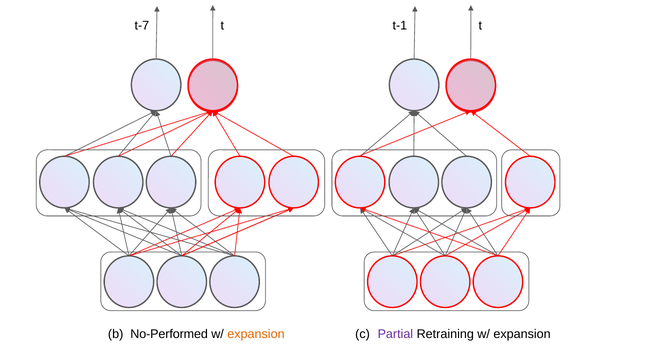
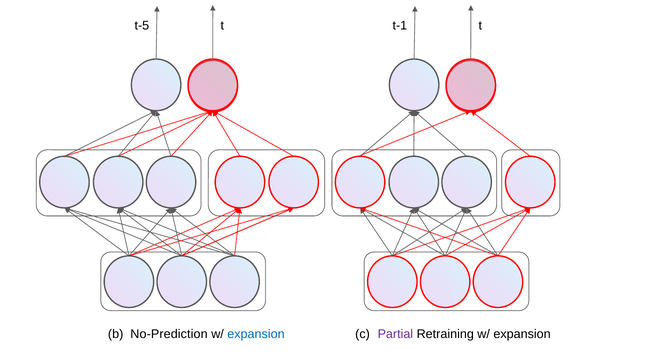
t-7: t-7 -> t-5 (142, 26)
No-Performed: No-Performed -> No-Prediction (169, 334)
expansion colour: orange -> blue (256, 334)
